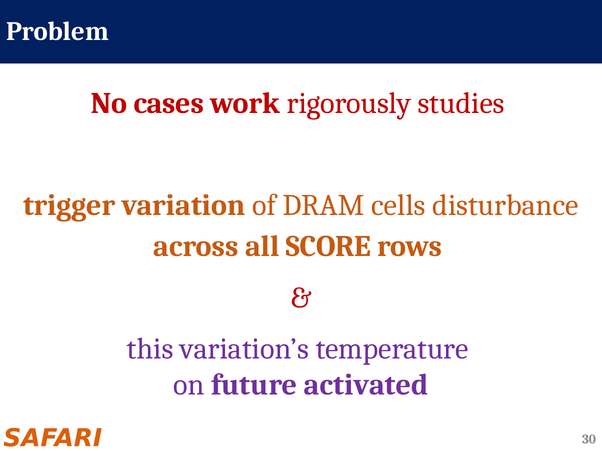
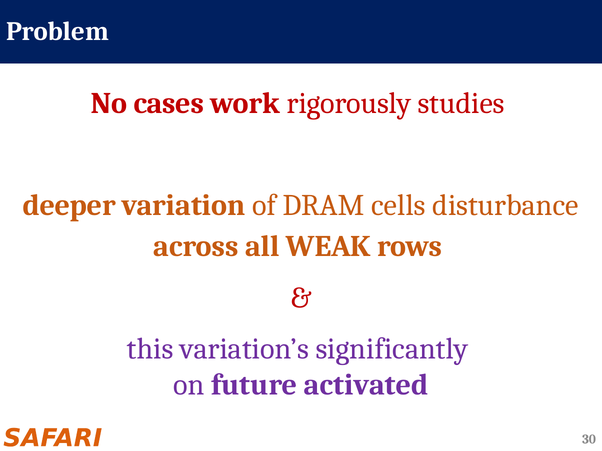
trigger: trigger -> deeper (69, 206)
SCORE: SCORE -> WEAK (328, 247)
temperature: temperature -> significantly (392, 349)
